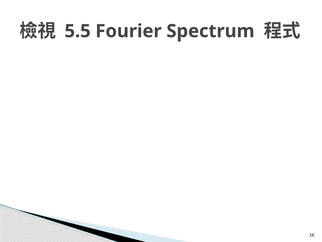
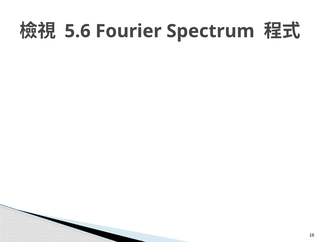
5.5: 5.5 -> 5.6 (78, 31)
